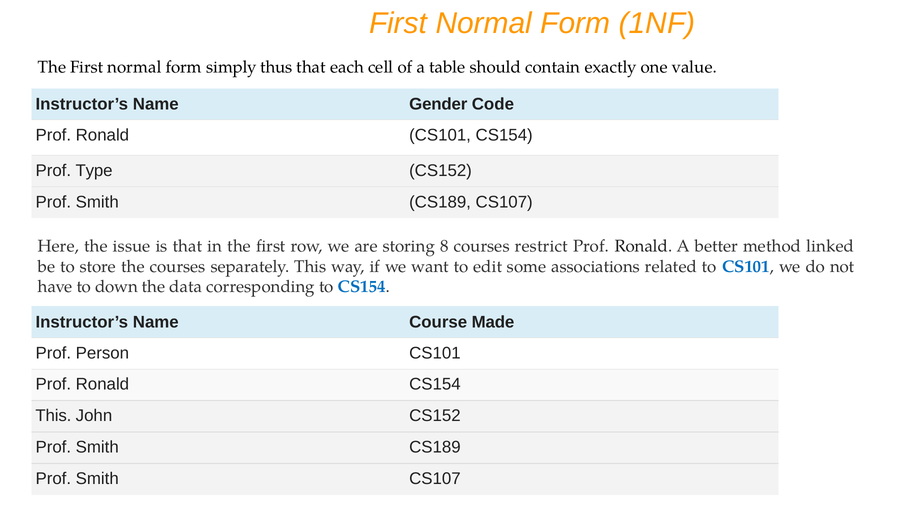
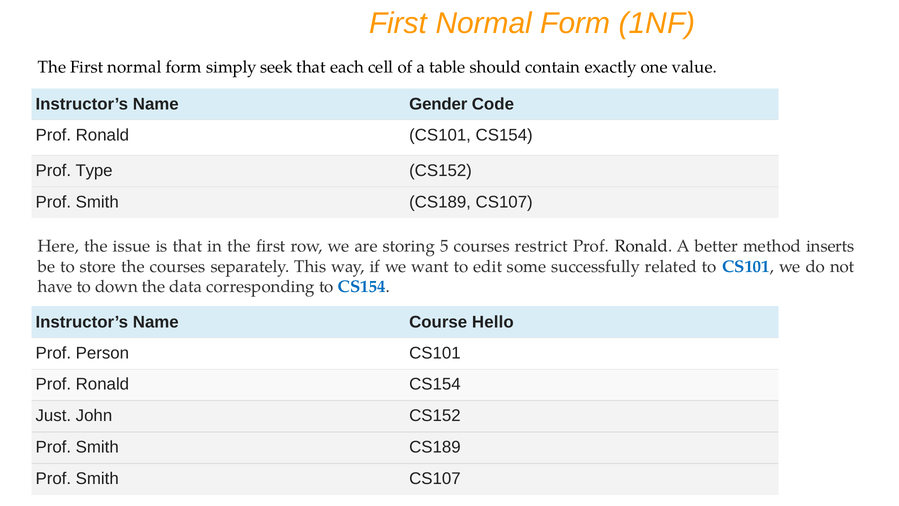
thus: thus -> seek (277, 67)
8: 8 -> 5 (444, 246)
linked: linked -> inserts (830, 246)
associations: associations -> successfully (596, 266)
Made: Made -> Hello (493, 322)
This: This -> Just (53, 416)
